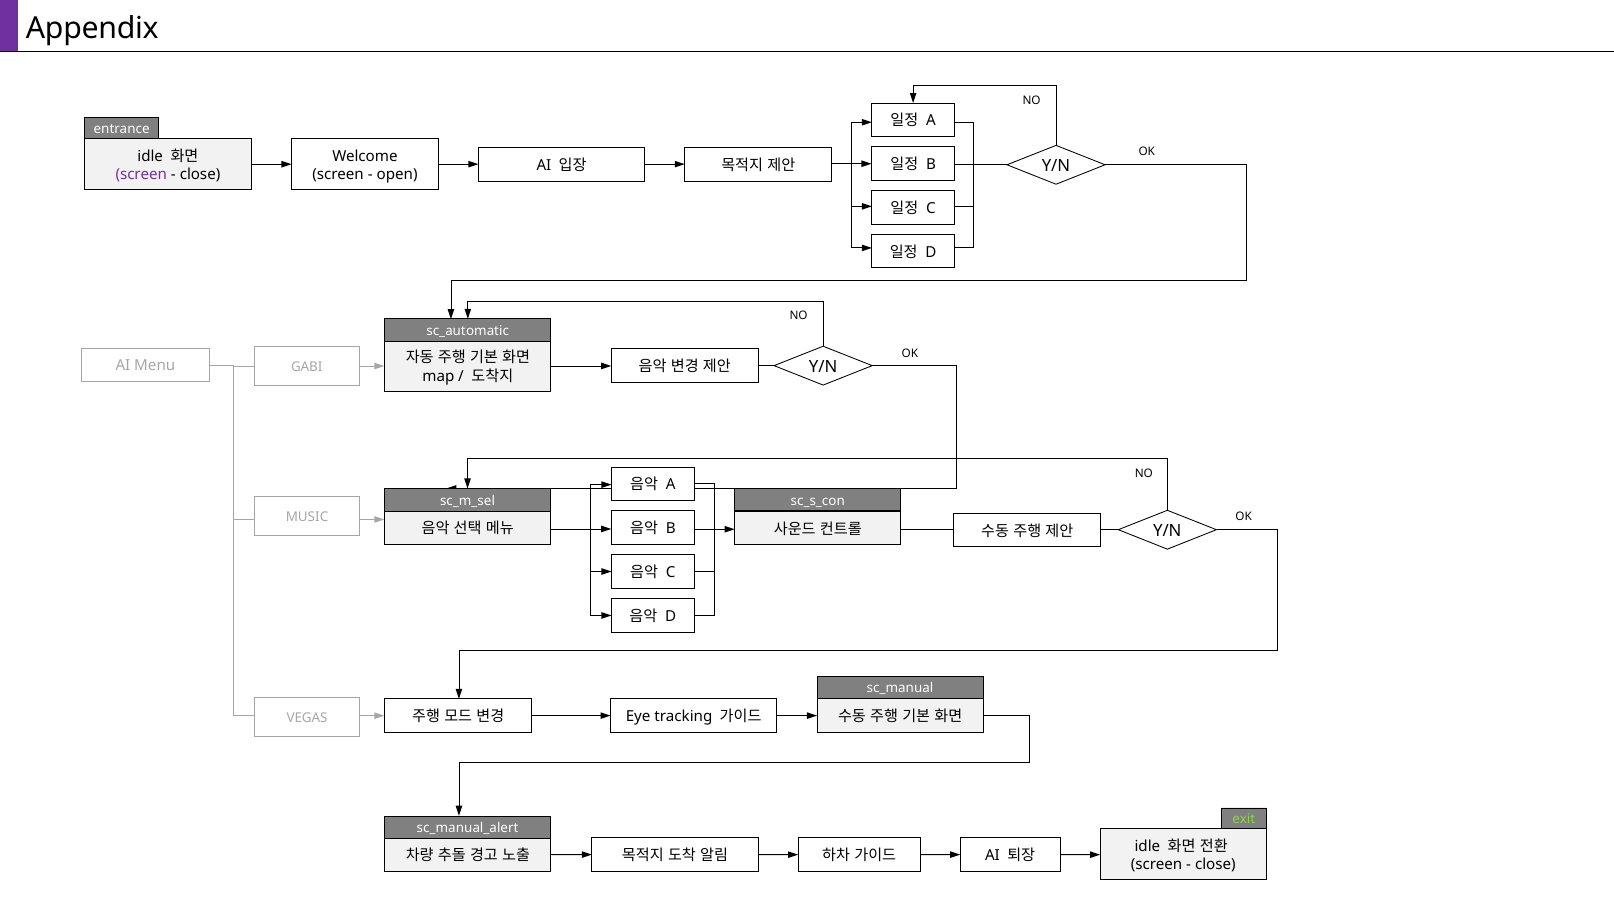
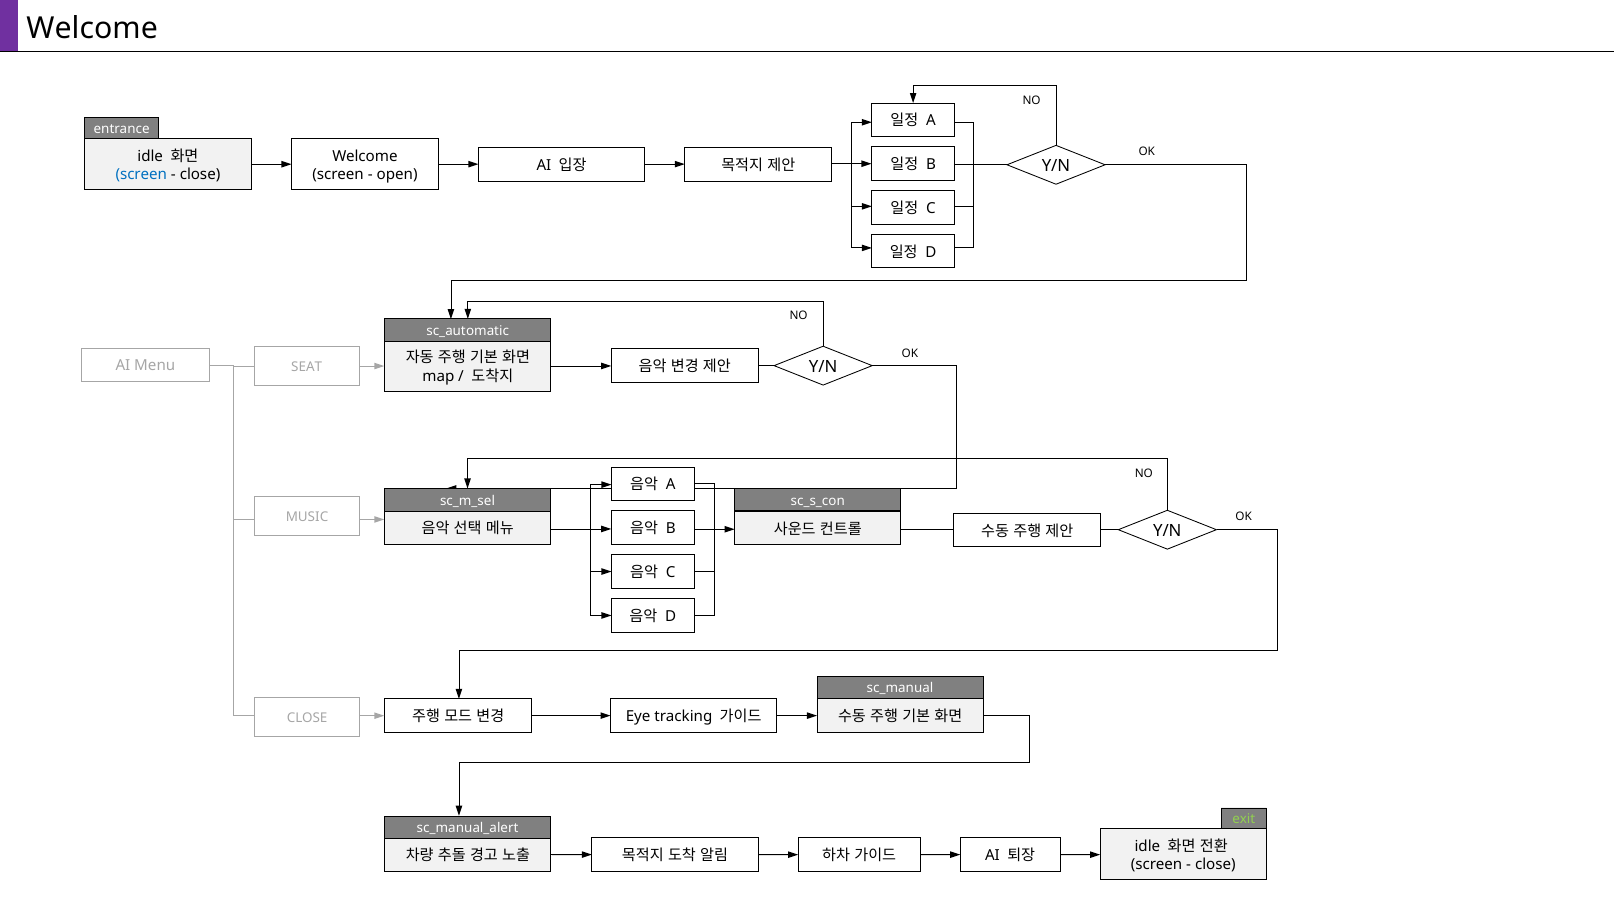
Appendix: Appendix -> Welcome (92, 29)
screen colour: purple -> blue (141, 174)
GABI: GABI -> SEAT (307, 367)
VEGAS: VEGAS -> CLOSE (307, 718)
